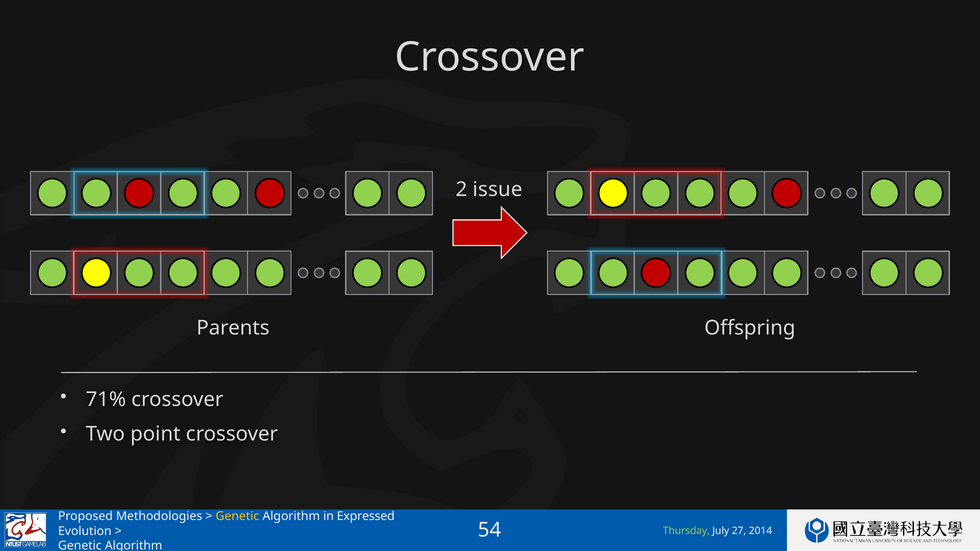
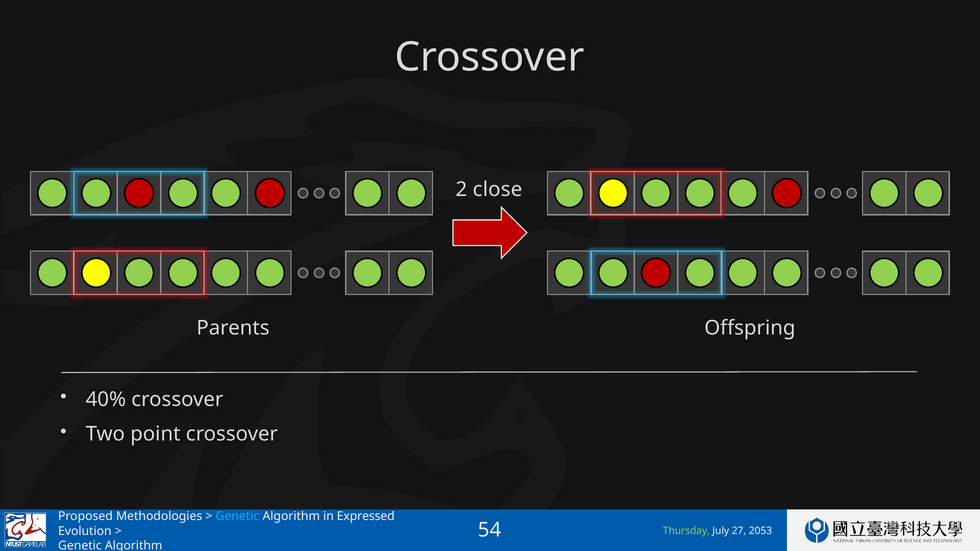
issue: issue -> close (498, 190)
71%: 71% -> 40% (106, 400)
Genetic colour: yellow -> light blue (237, 517)
2014: 2014 -> 2053 (760, 531)
